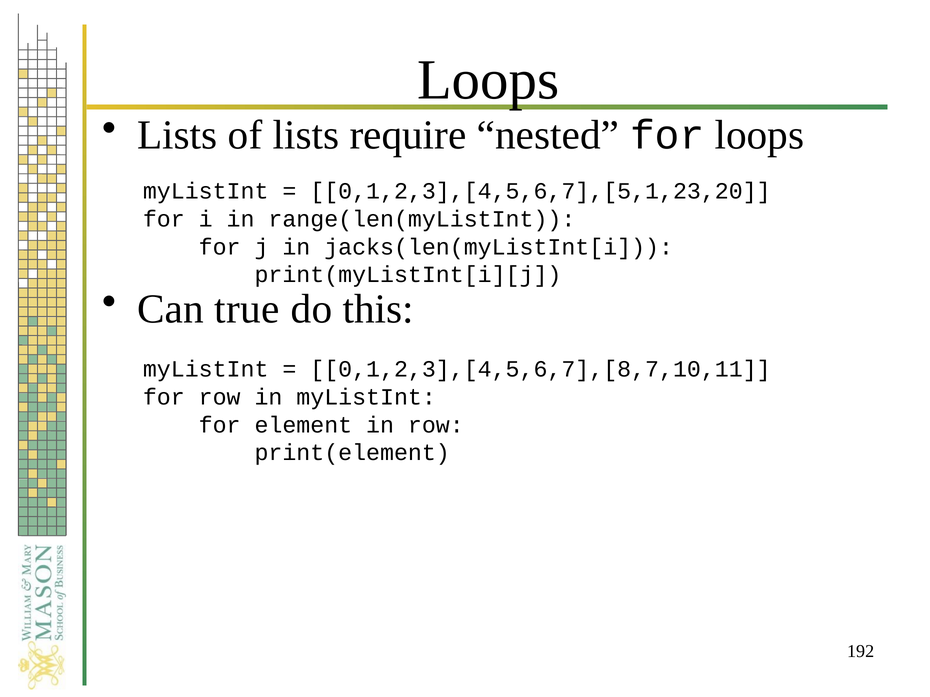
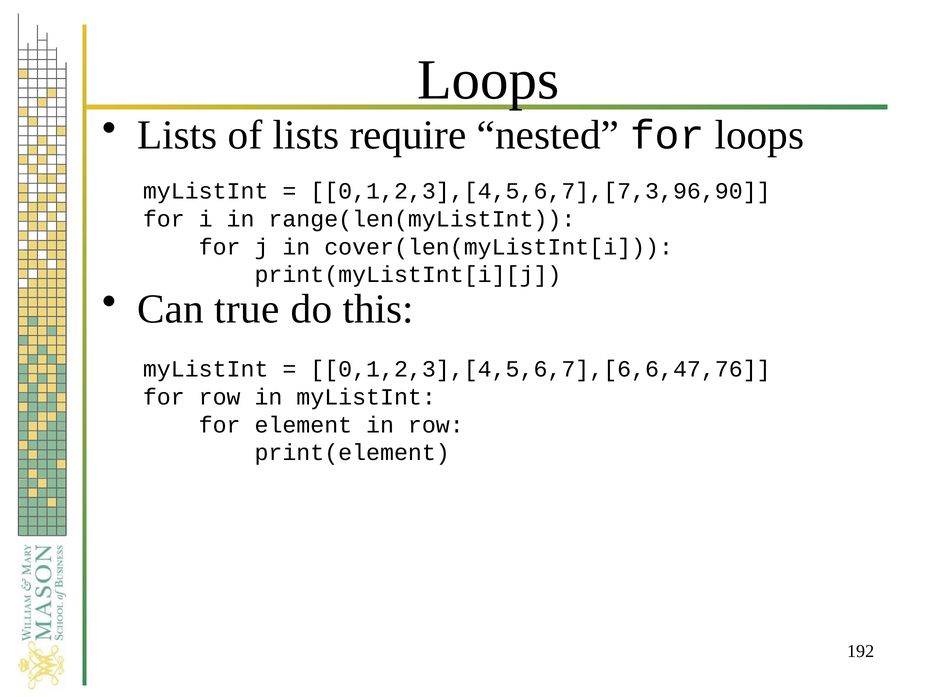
0,1,2,3],[4,5,6,7],[5,1,23,20: 0,1,2,3],[4,5,6,7],[5,1,23,20 -> 0,1,2,3],[4,5,6,7],[7,3,96,90 (540, 191)
jacks(len(myListInt[i: jacks(len(myListInt[i -> cover(len(myListInt[i (499, 247)
0,1,2,3],[4,5,6,7],[8,7,10,11: 0,1,2,3],[4,5,6,7],[8,7,10,11 -> 0,1,2,3],[4,5,6,7],[6,6,47,76 (540, 369)
